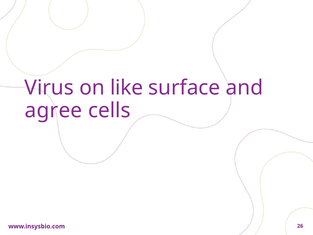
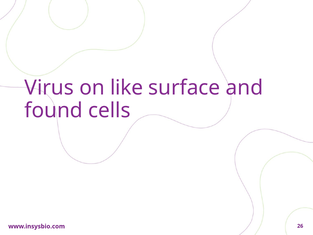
agree: agree -> found (54, 110)
